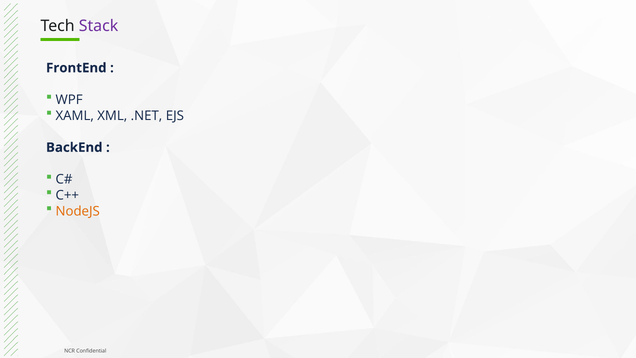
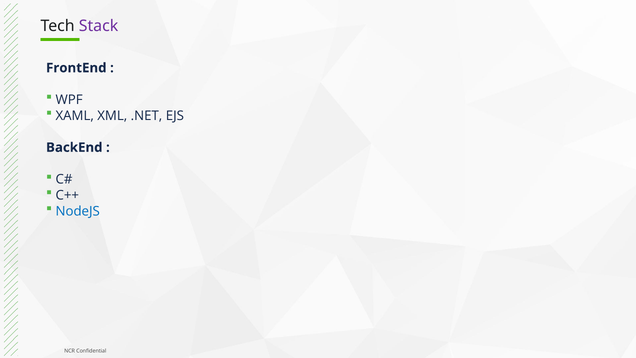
NodeJS colour: orange -> blue (78, 211)
